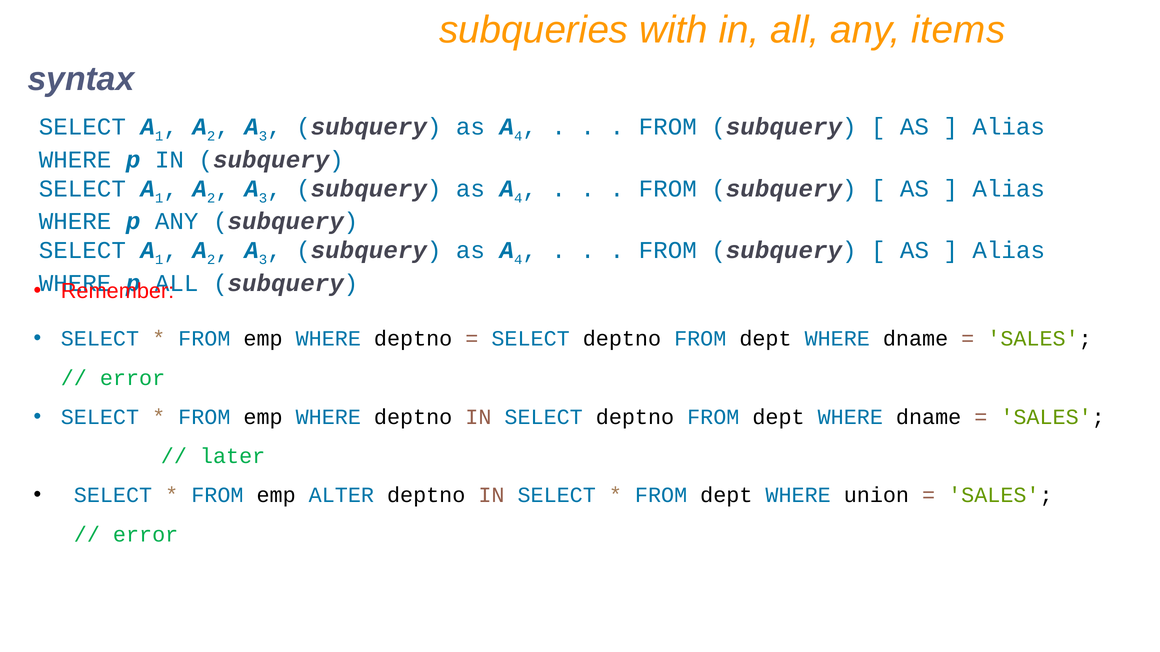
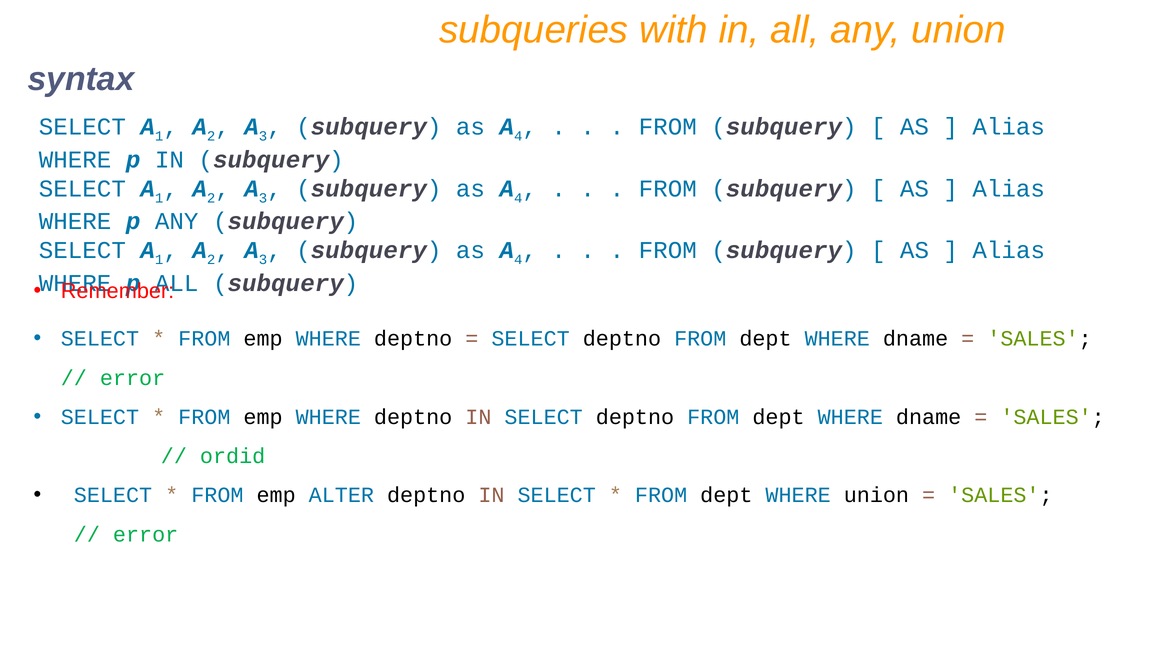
any items: items -> union (959, 30)
later: later -> ordid (233, 456)
